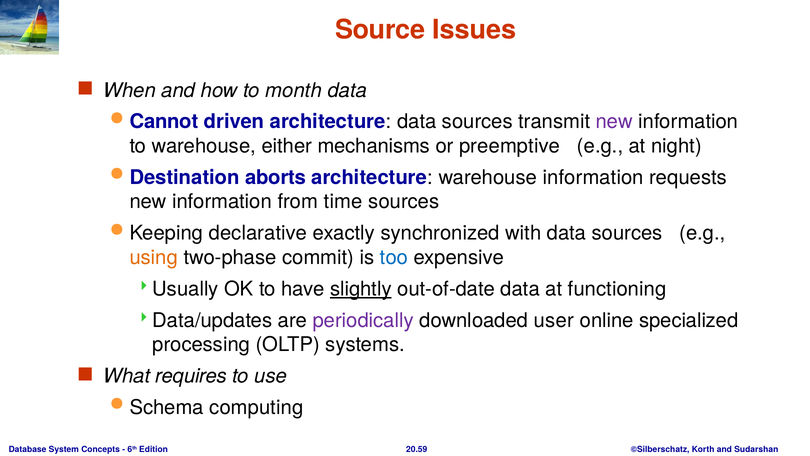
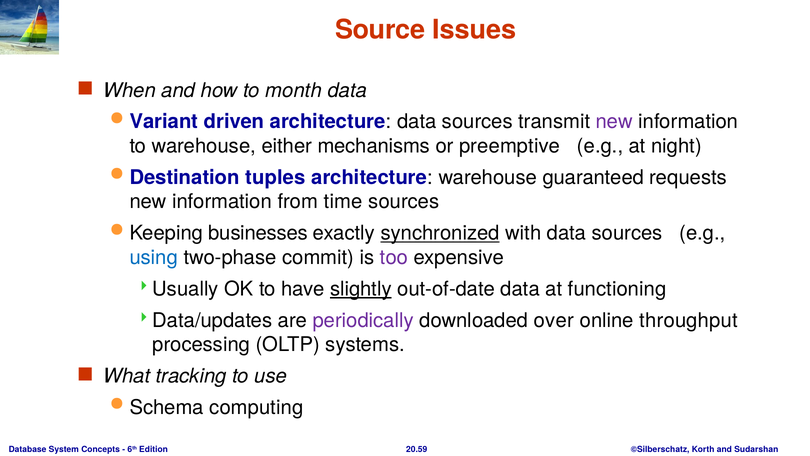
Cannot: Cannot -> Variant (164, 122)
aborts: aborts -> tuples (275, 177)
warehouse information: information -> guaranteed (593, 177)
declarative: declarative -> businesses (258, 233)
synchronized underline: none -> present (440, 233)
using colour: orange -> blue (154, 257)
too colour: blue -> purple (394, 257)
user: user -> over (554, 320)
specialized: specialized -> throughput (689, 320)
requires: requires -> tracking (191, 376)
